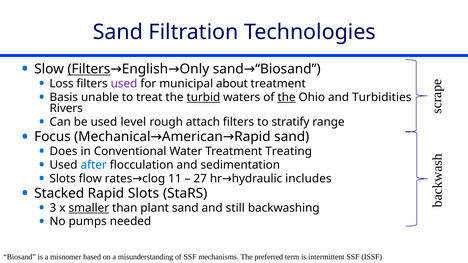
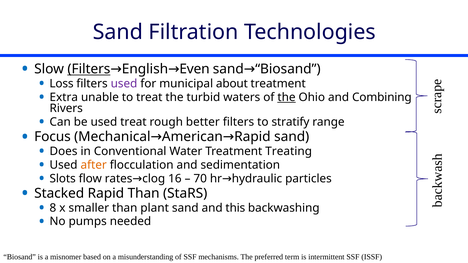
Only: Only -> Even (194, 69)
Basis: Basis -> Extra (64, 97)
turbid underline: present -> none (203, 97)
Turbidities: Turbidities -> Combining (382, 97)
used level: level -> treat (133, 122)
attach: attach -> better (203, 122)
after colour: blue -> orange (94, 165)
11: 11 -> 16 (175, 179)
27: 27 -> 70 (200, 179)
includes: includes -> particles (308, 179)
Rapid Slots: Slots -> Than (144, 194)
3: 3 -> 8 (53, 208)
smaller underline: present -> none (89, 208)
still: still -> this (235, 208)
